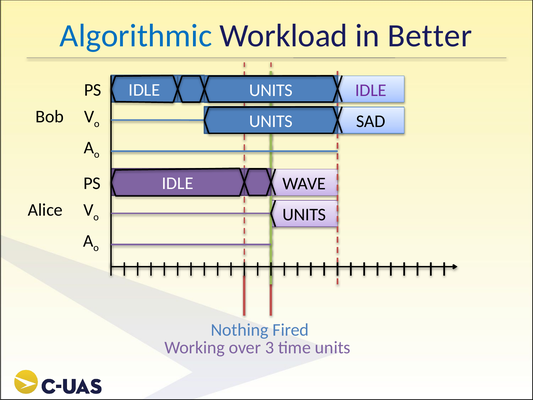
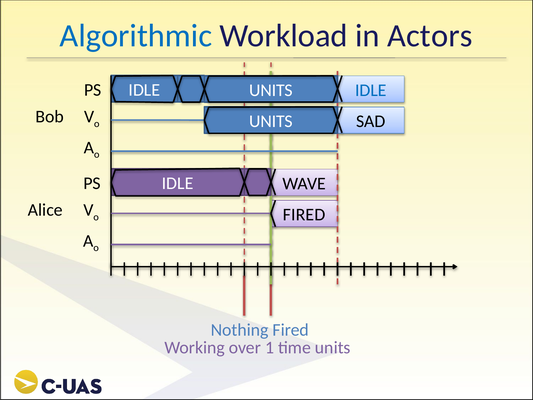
Better: Better -> Actors (430, 36)
IDLE colour: purple -> blue (371, 90)
UNITS: UNITS -> FIRED (304, 215)
3: 3 -> 1 (270, 347)
